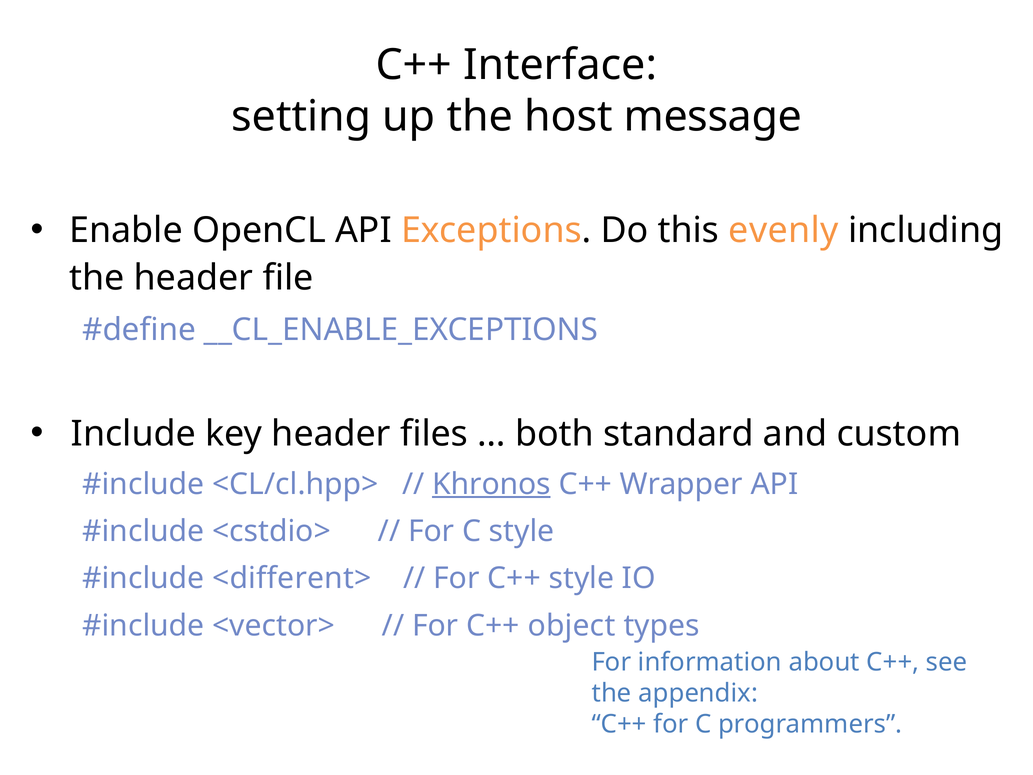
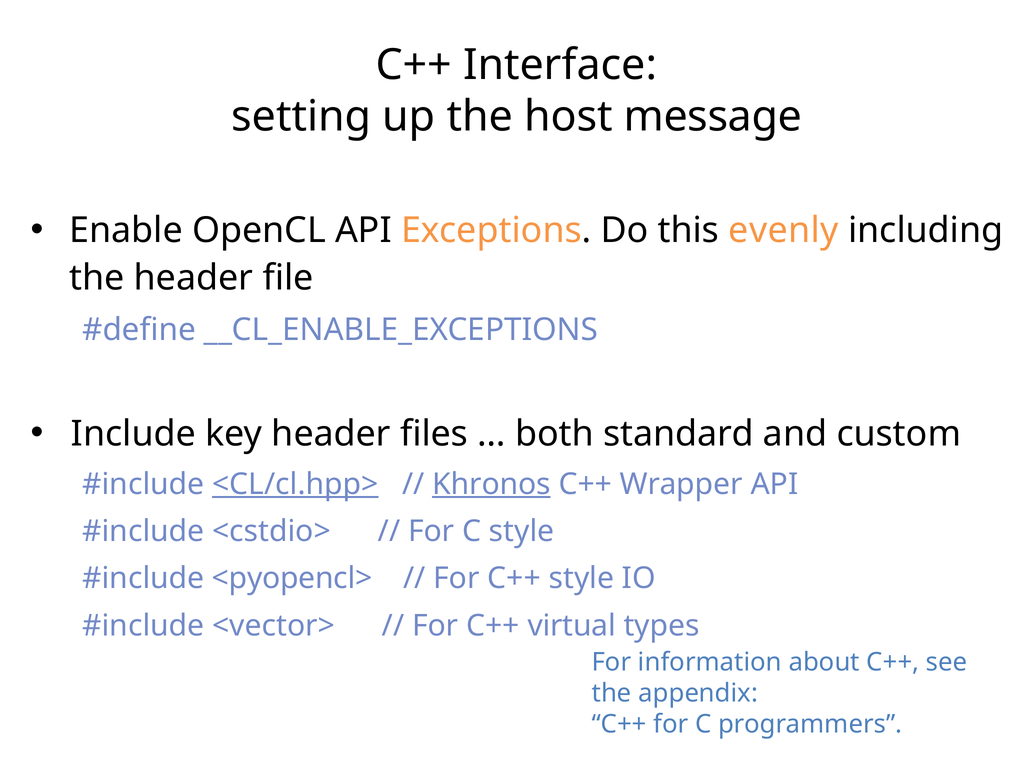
<CL/cl.hpp> underline: none -> present (295, 484)
<different>: <different> -> <pyopencl> (292, 578)
object: object -> virtual (572, 625)
